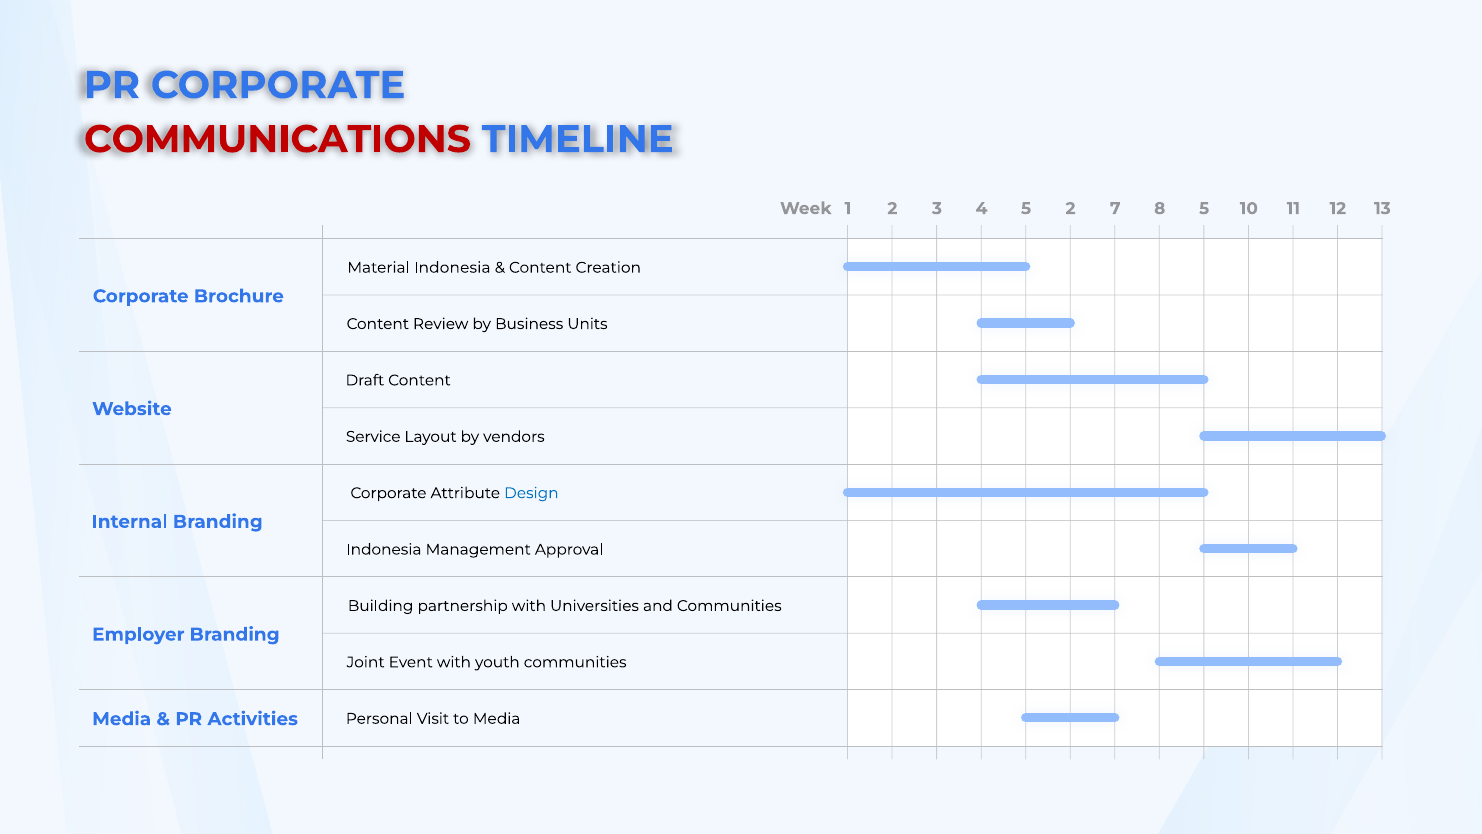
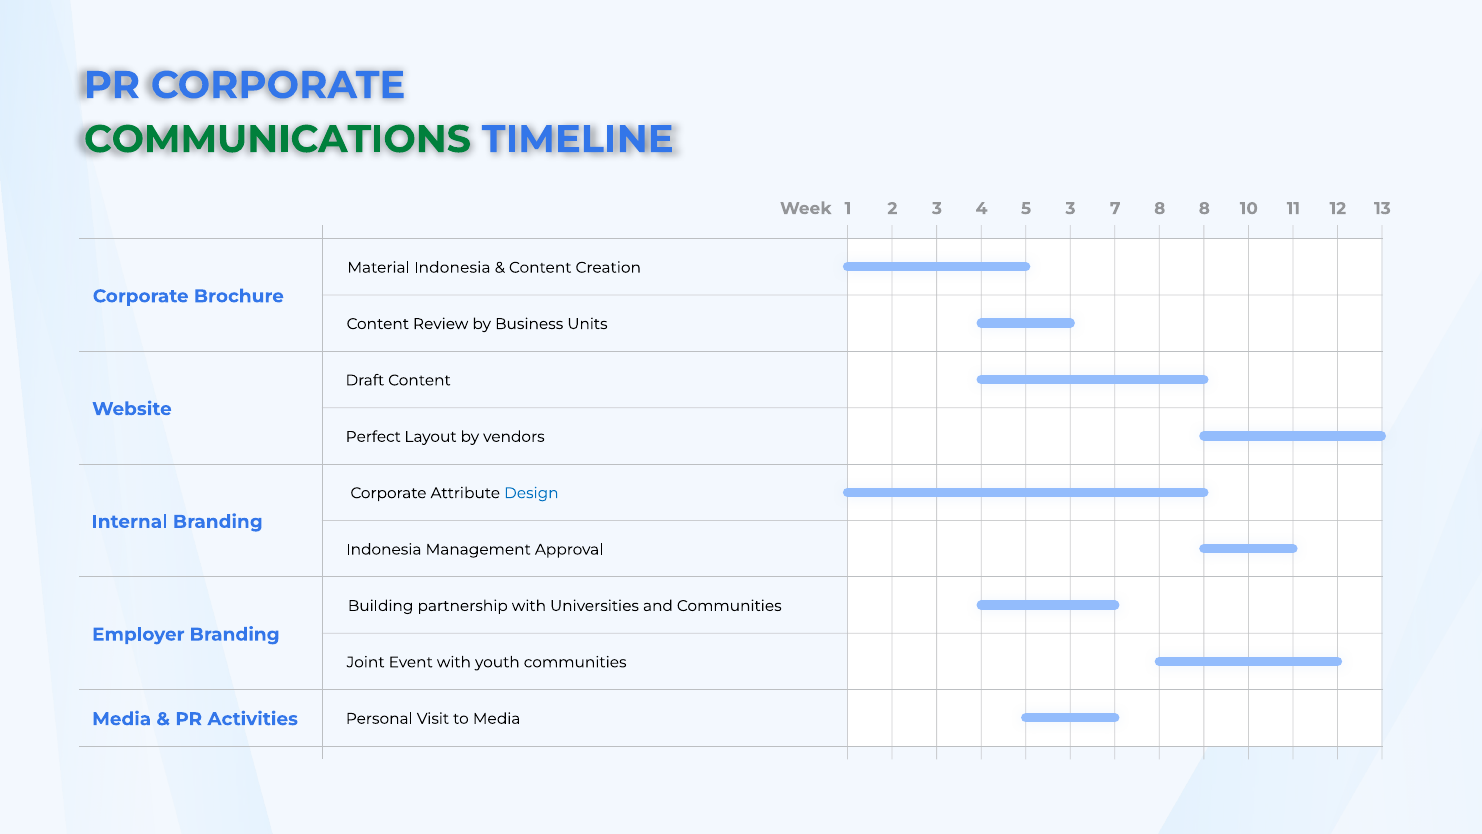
COMMUNICATIONS colour: red -> green (278, 139)
5 2: 2 -> 3 (1071, 208)
8 5: 5 -> 8 (1204, 208)
Service: Service -> Perfect (373, 437)
